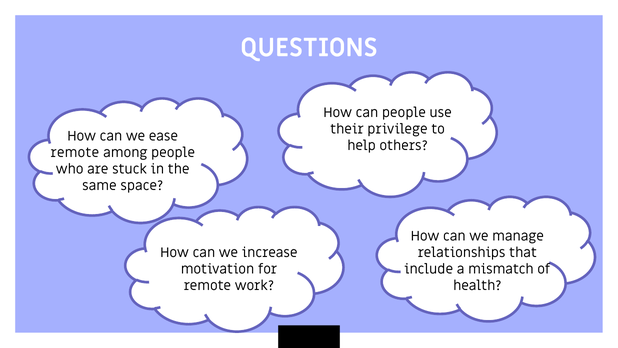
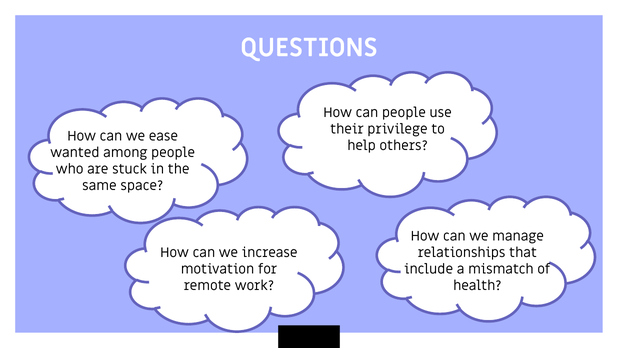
remote: remote -> wanted (75, 153)
